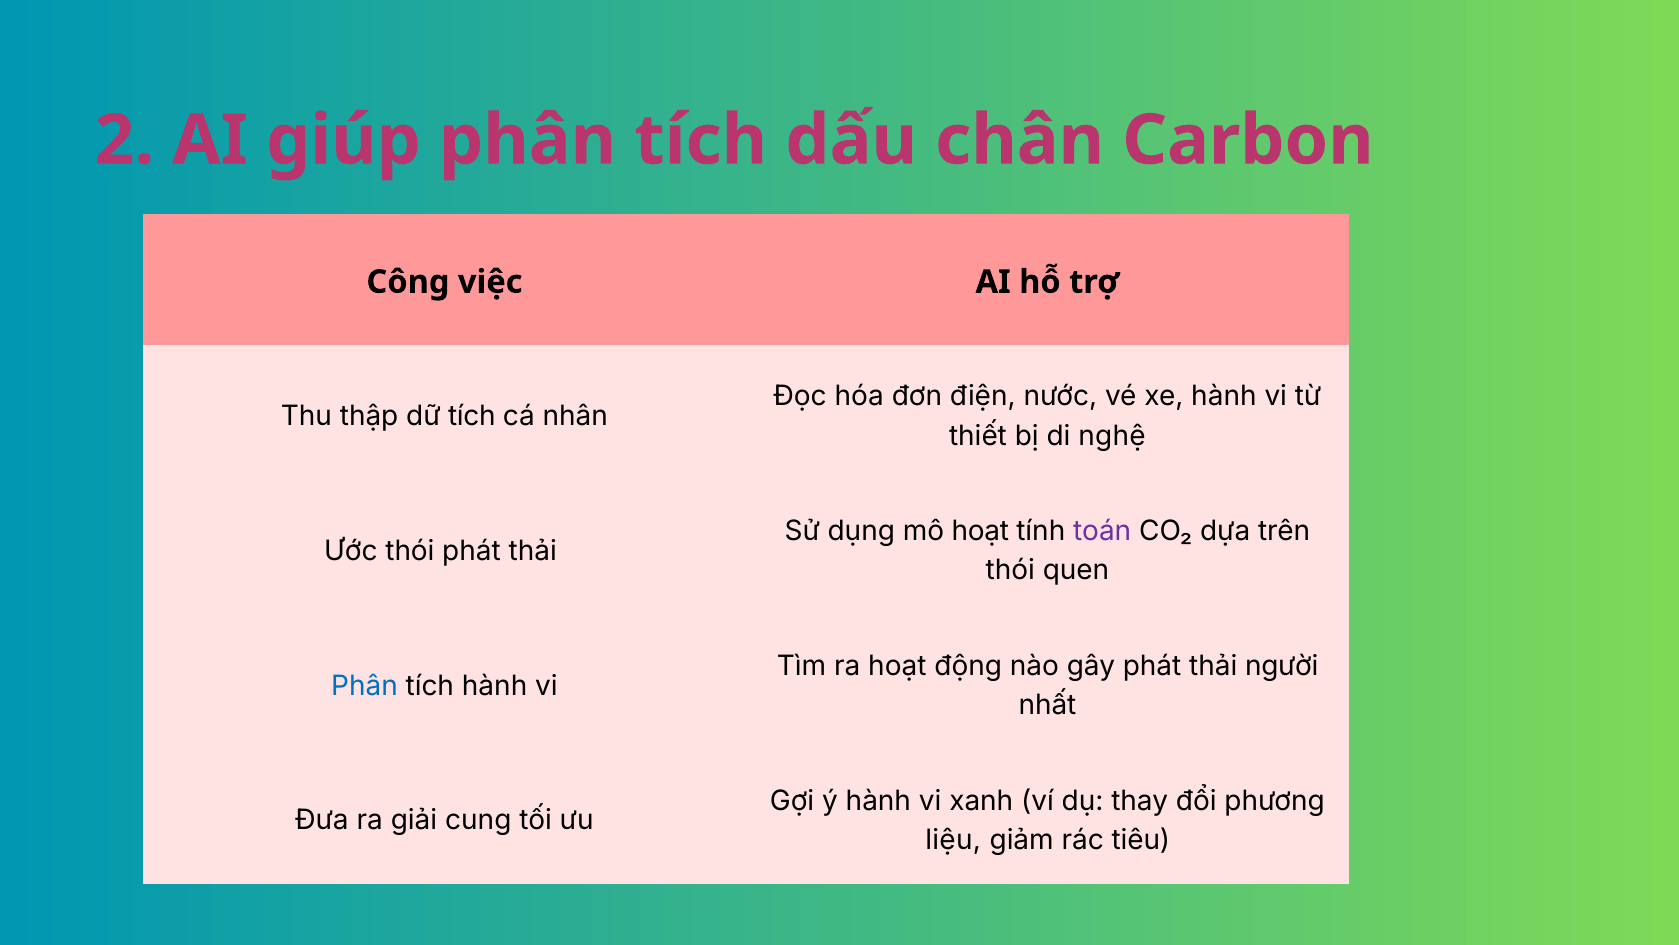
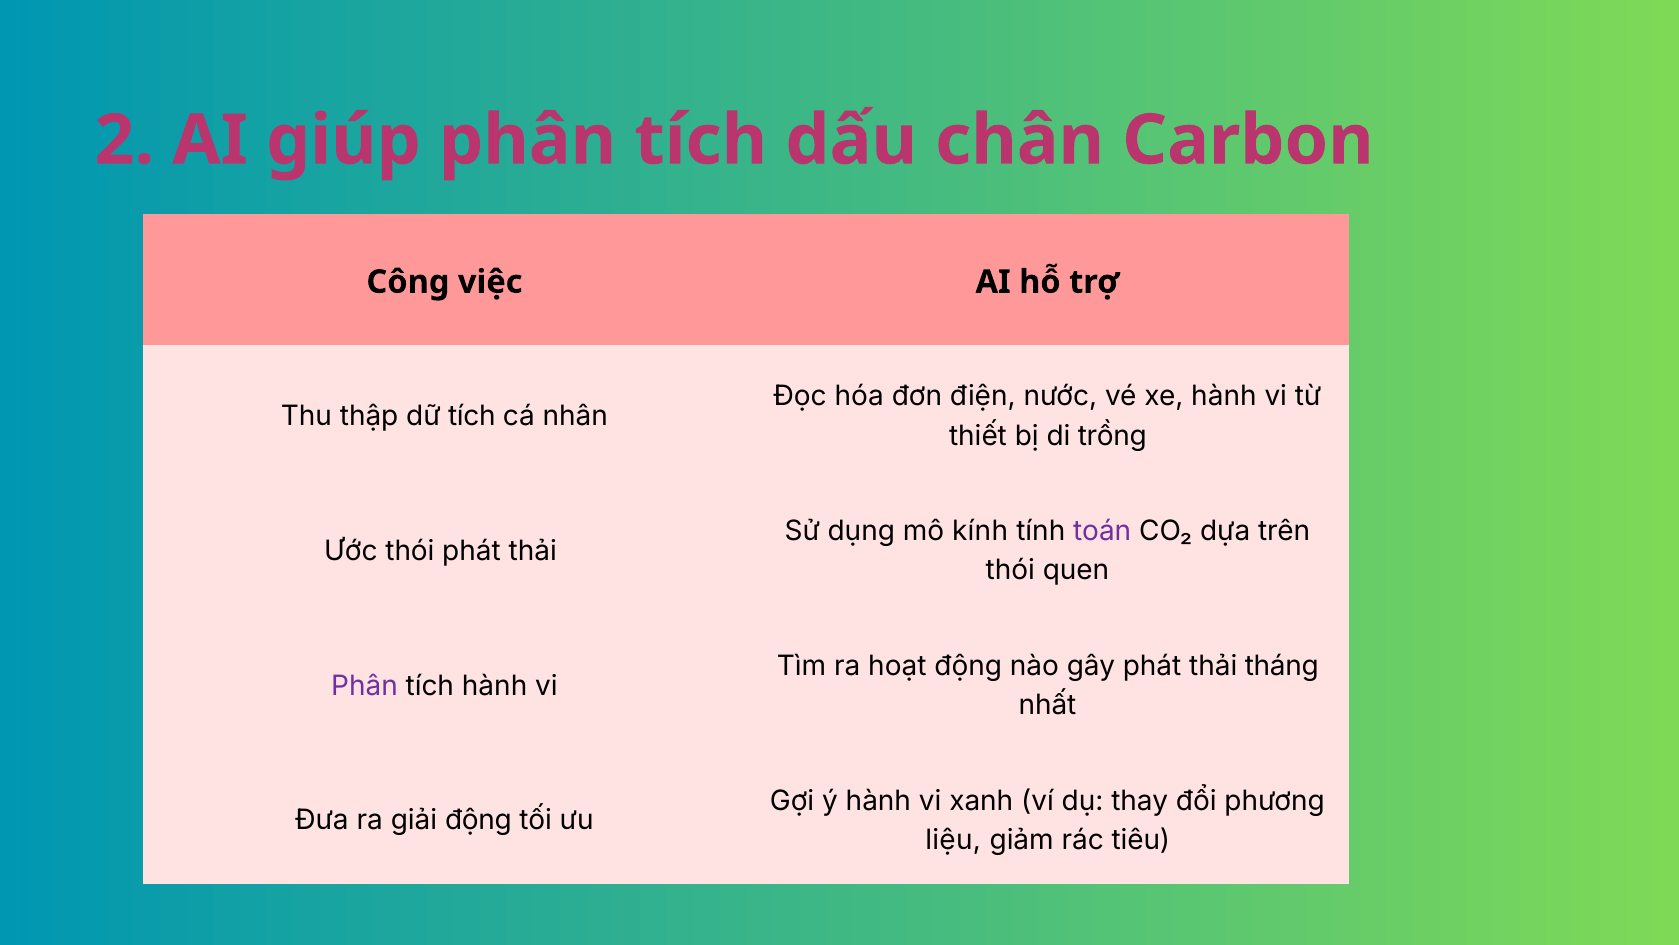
nghệ: nghệ -> trồng (1112, 436)
mô hoạt: hoạt -> kính (980, 531)
người: người -> tháng (1282, 666)
Phân colour: blue -> purple (364, 685)
giải cung: cung -> động (478, 820)
